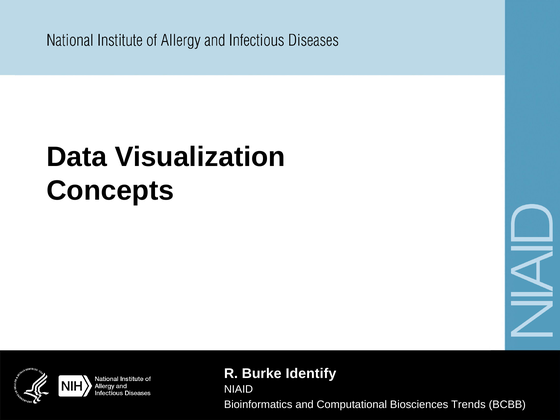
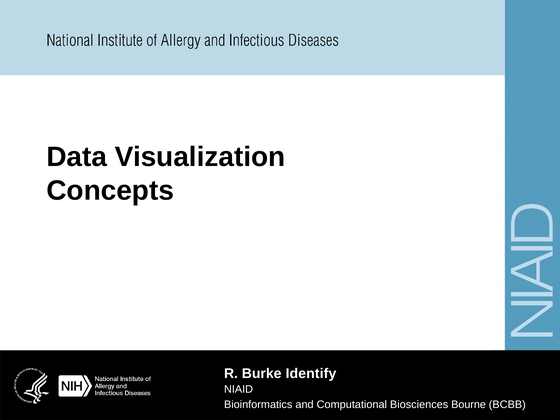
Trends: Trends -> Bourne (469, 404)
